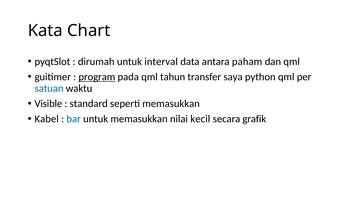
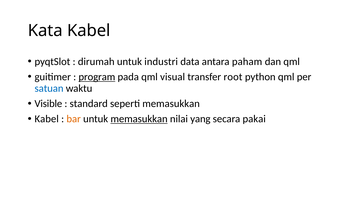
Kata Chart: Chart -> Kabel (89, 31)
interval: interval -> industri (161, 62)
tahun: tahun -> visual (173, 77)
saya: saya -> root (233, 77)
bar colour: blue -> orange (74, 119)
memasukkan underline: none -> present (139, 119)
kecil: kecil -> yang (200, 119)
grafik: grafik -> pakai (254, 119)
